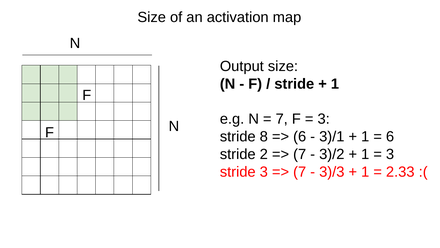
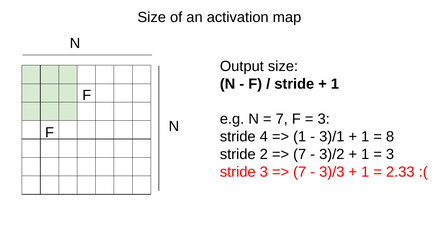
8: 8 -> 4 (264, 136)
6: 6 -> 1 (300, 136)
6: 6 -> 8 (390, 136)
